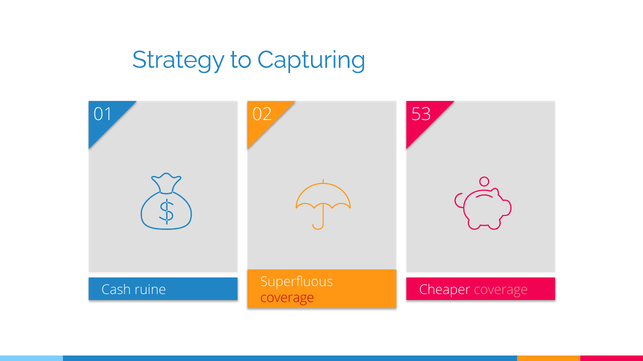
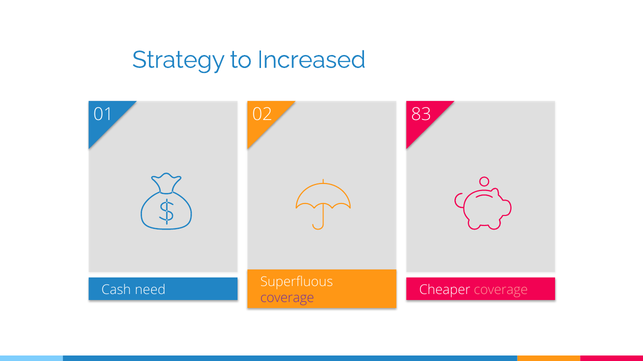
Capturing: Capturing -> Increased (312, 60)
53: 53 -> 83 (421, 114)
ruine: ruine -> need (150, 290)
coverage colour: red -> purple (287, 298)
